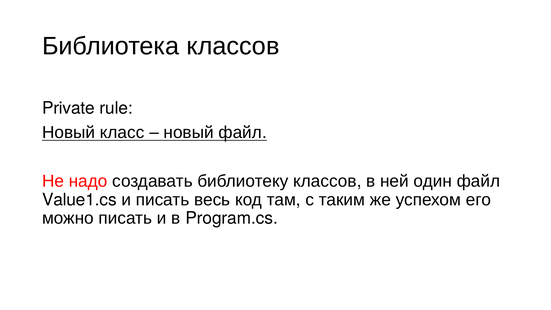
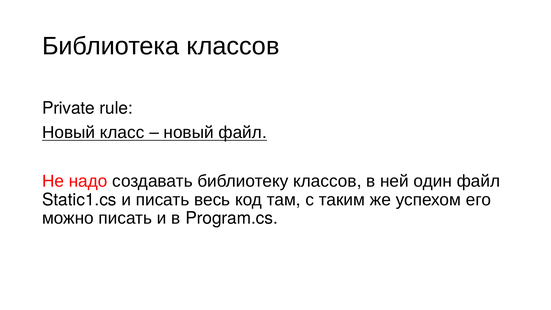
Value1.cs: Value1.cs -> Static1.cs (79, 200)
